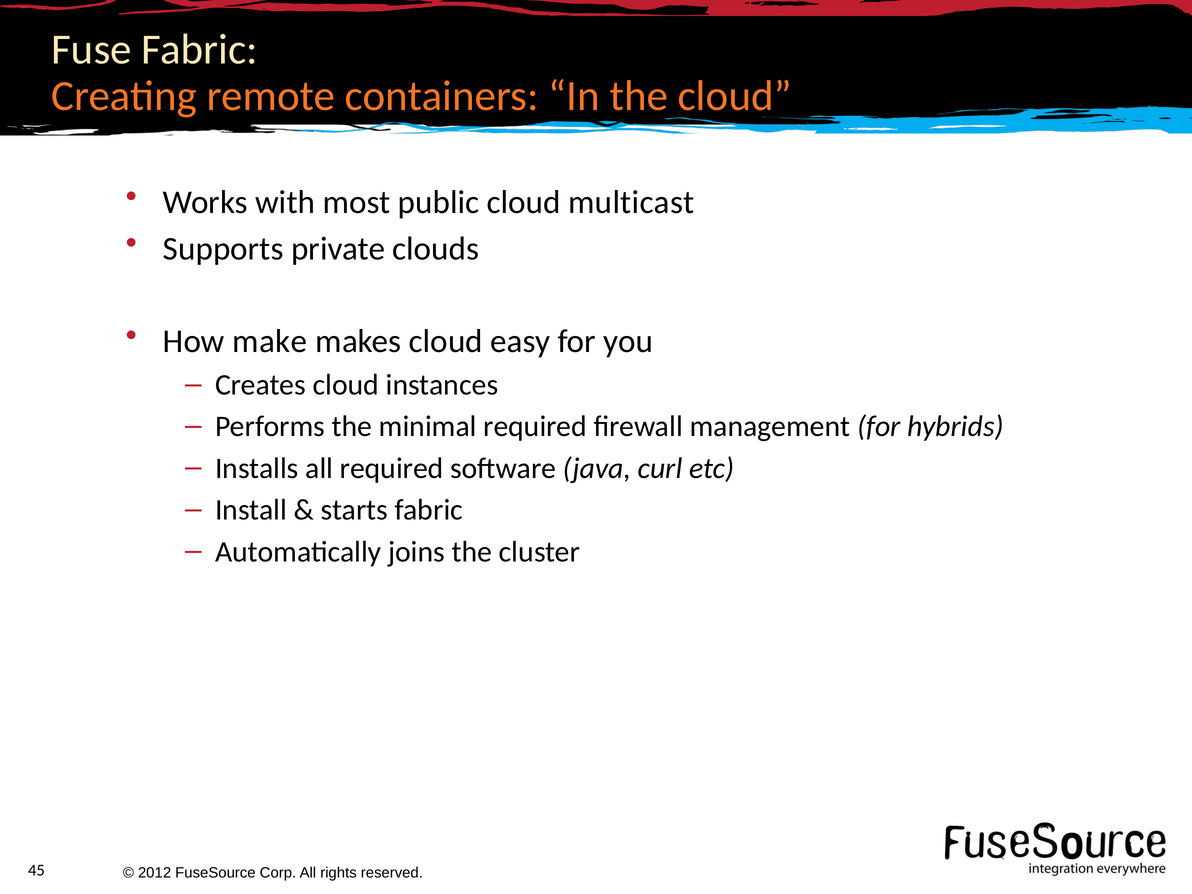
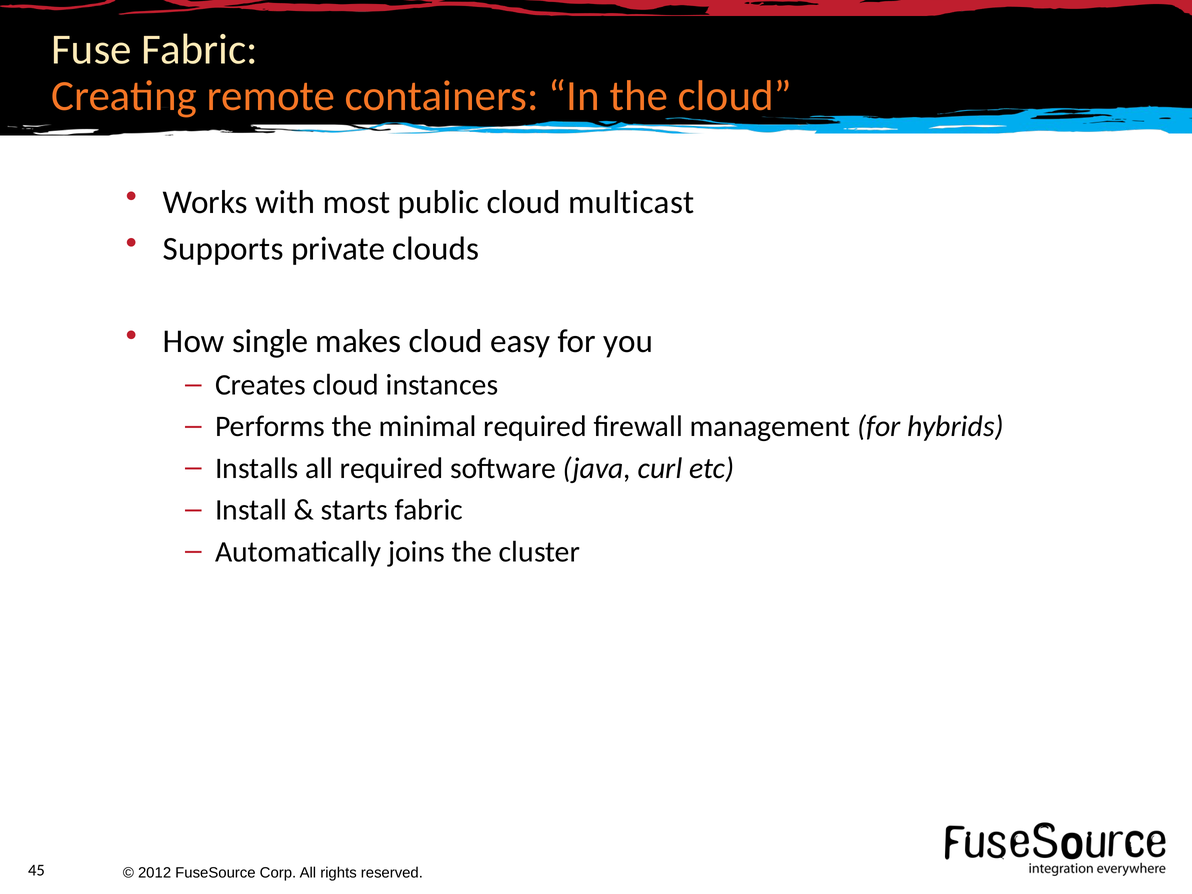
make: make -> single (270, 341)
